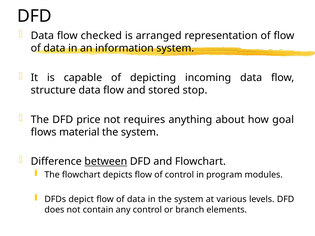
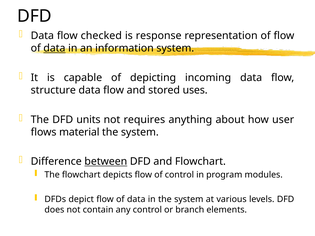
arranged: arranged -> response (159, 36)
data underline: none -> present (54, 48)
stop: stop -> uses (195, 90)
price: price -> units (88, 120)
goal: goal -> user (283, 120)
